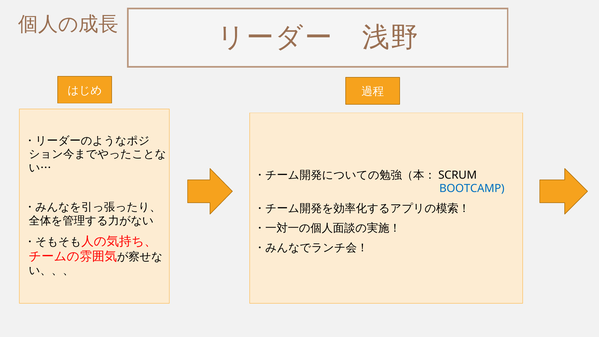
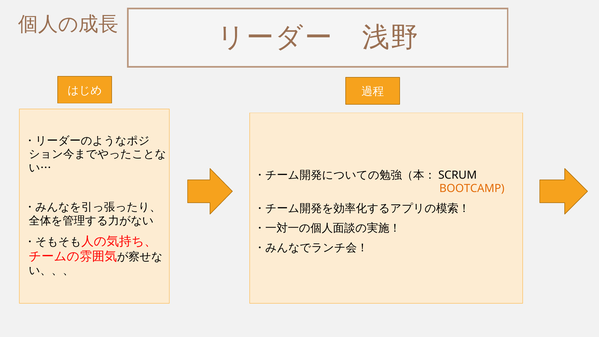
BOOTCAMP colour: blue -> orange (472, 189)
